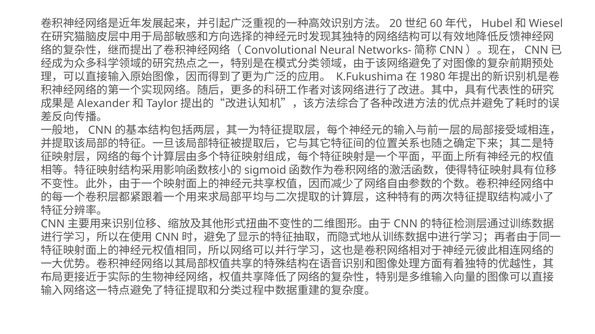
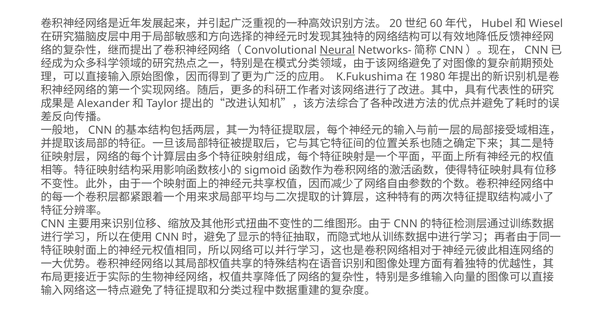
Neural underline: none -> present (337, 50)
